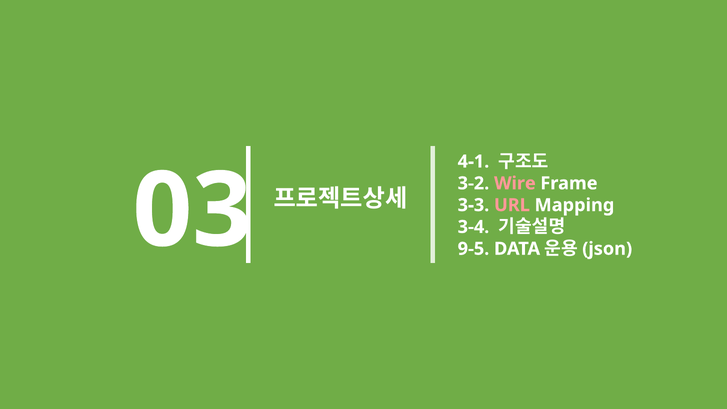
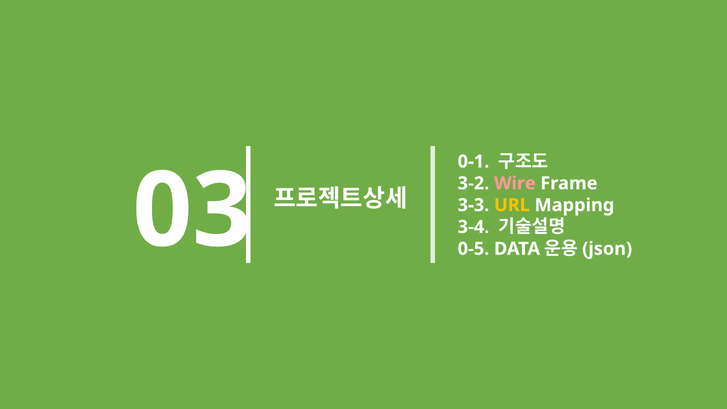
4-1: 4-1 -> 0-1 (473, 162)
URL colour: pink -> yellow (512, 205)
9-5: 9-5 -> 0-5 (473, 249)
